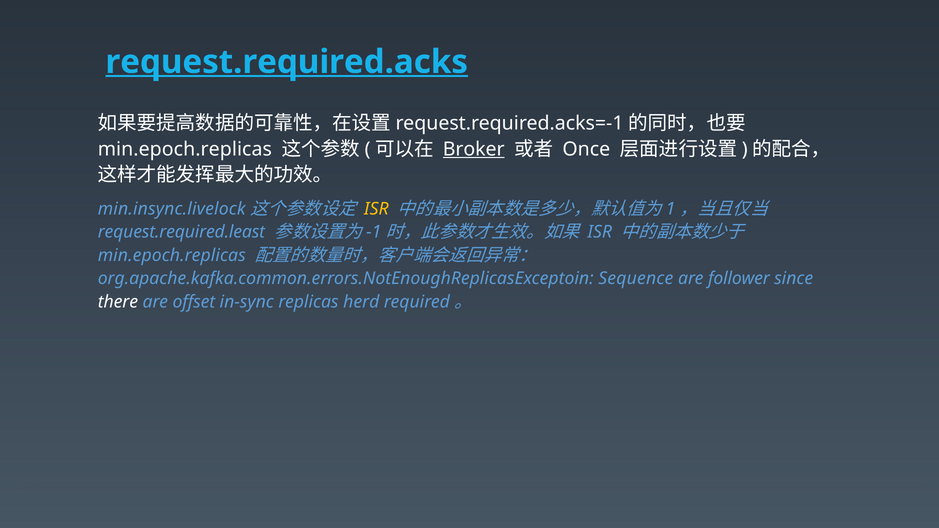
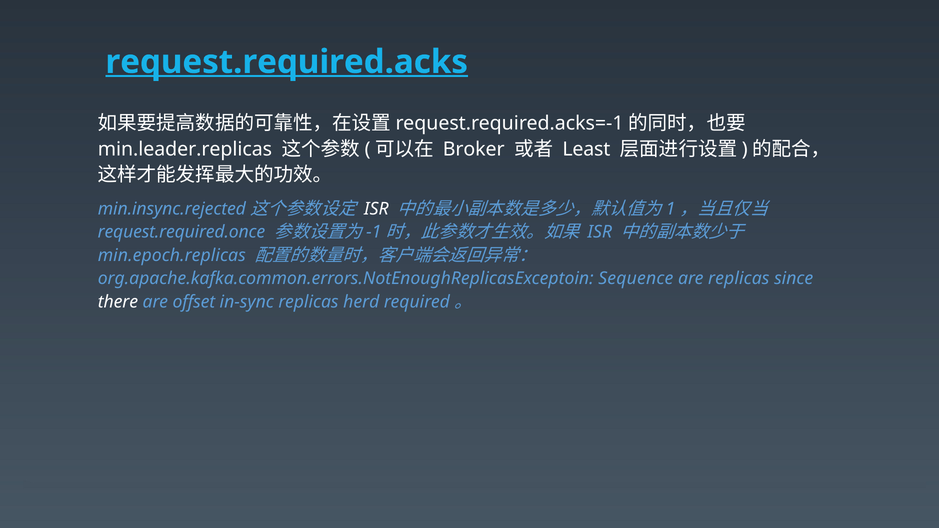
min.epoch.replicas: min.epoch.replicas -> min.leader.replicas (185, 149)
Broker underline: present -> none (474, 149)
Once: Once -> Least (586, 149)
min.insync.livelock: min.insync.livelock -> min.insync.rejected (172, 209)
ISR colour: yellow -> white (376, 209)
request.required.least: request.required.least -> request.required.once (181, 232)
are follower: follower -> replicas (739, 279)
